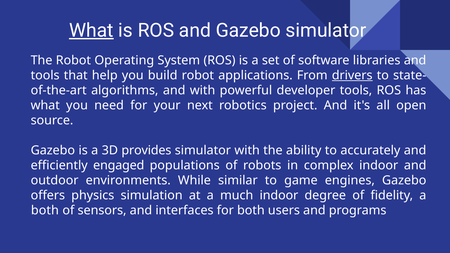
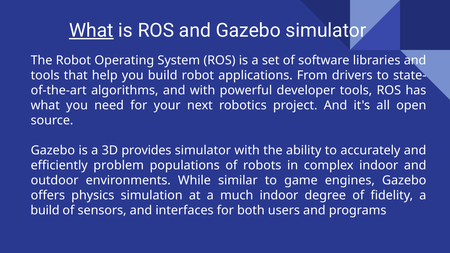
drivers underline: present -> none (352, 75)
engaged: engaged -> problem (119, 165)
both: both -> build (45, 210)
